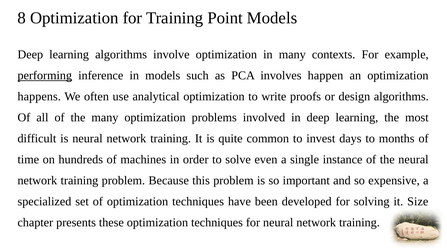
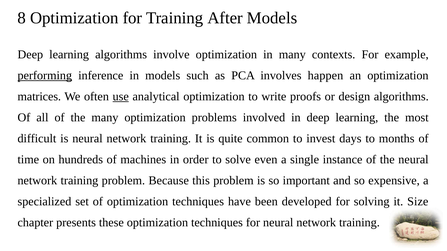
Point: Point -> After (225, 18)
happens: happens -> matrices (39, 97)
use underline: none -> present (121, 97)
